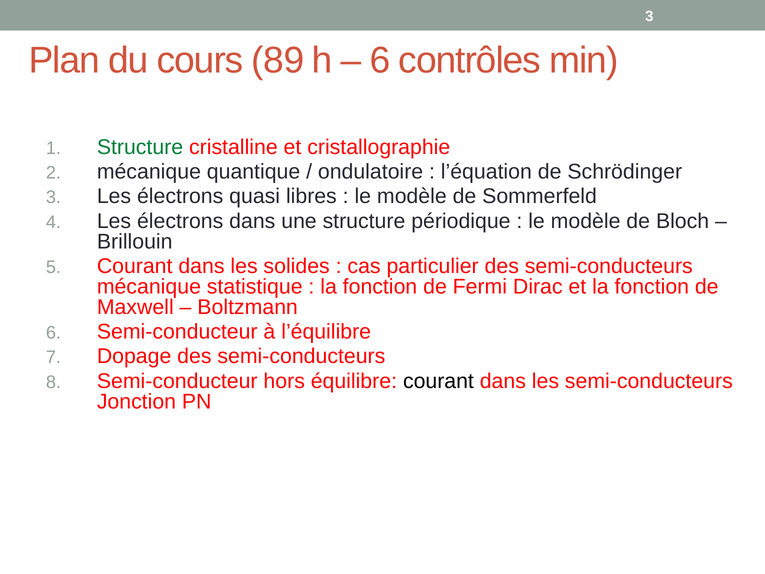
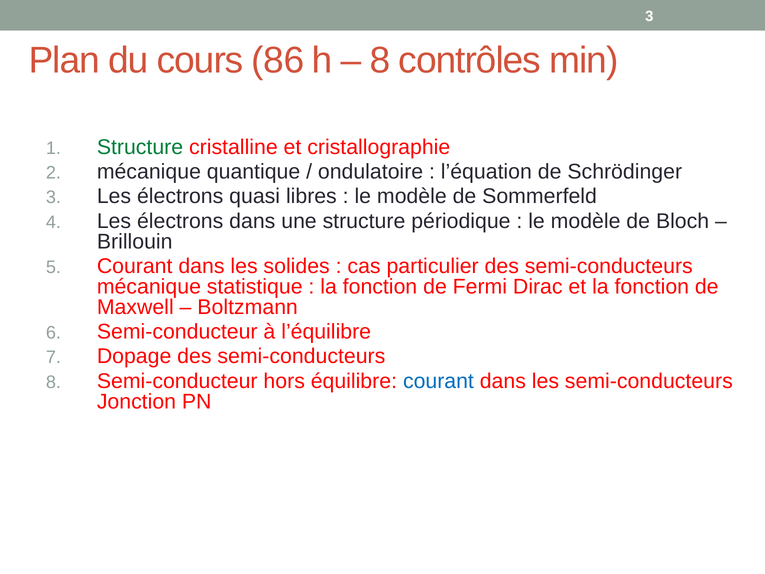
89: 89 -> 86 (278, 61)
6: 6 -> 8 (380, 61)
courant colour: black -> blue (438, 381)
